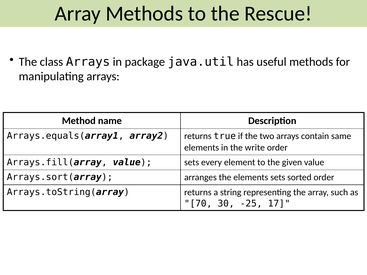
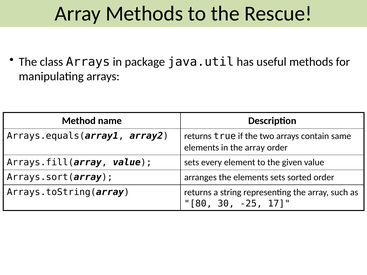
in the write: write -> array (255, 148)
70: 70 -> 80 (198, 204)
